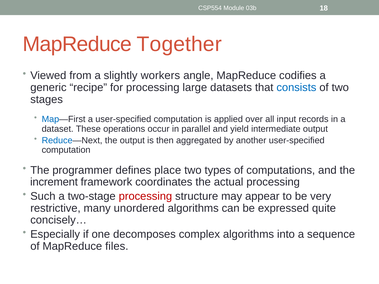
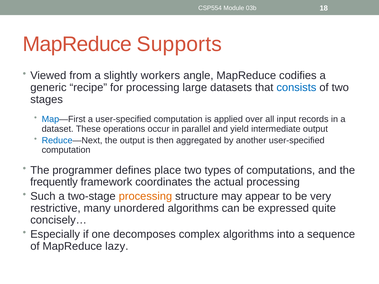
Together: Together -> Supports (179, 44)
increment: increment -> frequently (54, 182)
processing colour: red -> orange (145, 196)
files: files -> lazy (117, 246)
